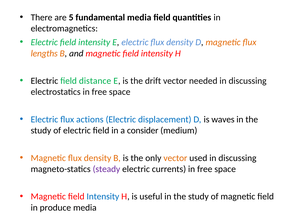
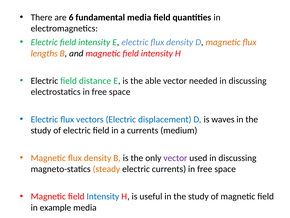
5: 5 -> 6 (71, 17)
drift: drift -> able (153, 81)
actions: actions -> vectors (90, 119)
a consider: consider -> currents (143, 130)
vector colour: orange -> purple (175, 158)
steady colour: purple -> orange (106, 169)
produce: produce -> example (55, 207)
